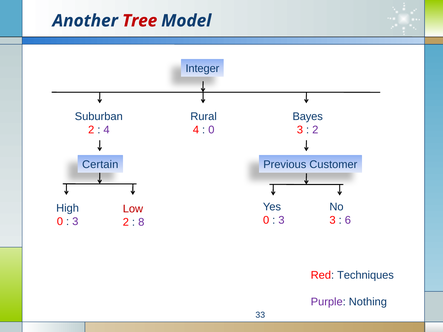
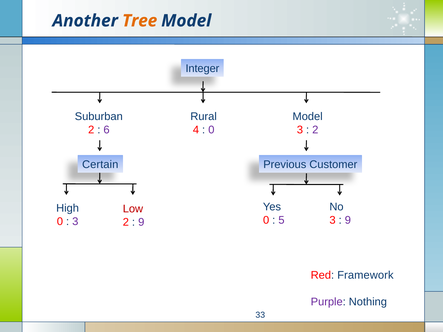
Tree colour: red -> orange (140, 21)
Bayes: Bayes -> Model (308, 117)
4: 4 -> 6 (107, 130)
3: 3 -> 5 (281, 220)
6: 6 -> 9 (348, 220)
8: 8 -> 9 (141, 222)
Techniques: Techniques -> Framework (365, 275)
